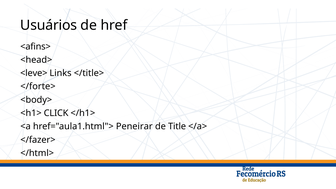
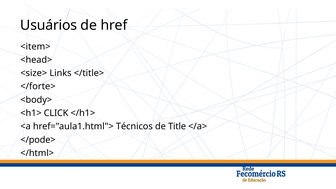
<afins>: <afins> -> <item> (35, 47)
<leve>: <leve> -> <size> (34, 73)
Peneirar: Peneirar -> Técnicos (134, 126)
</fazer>: </fazer> -> </pode> (38, 140)
